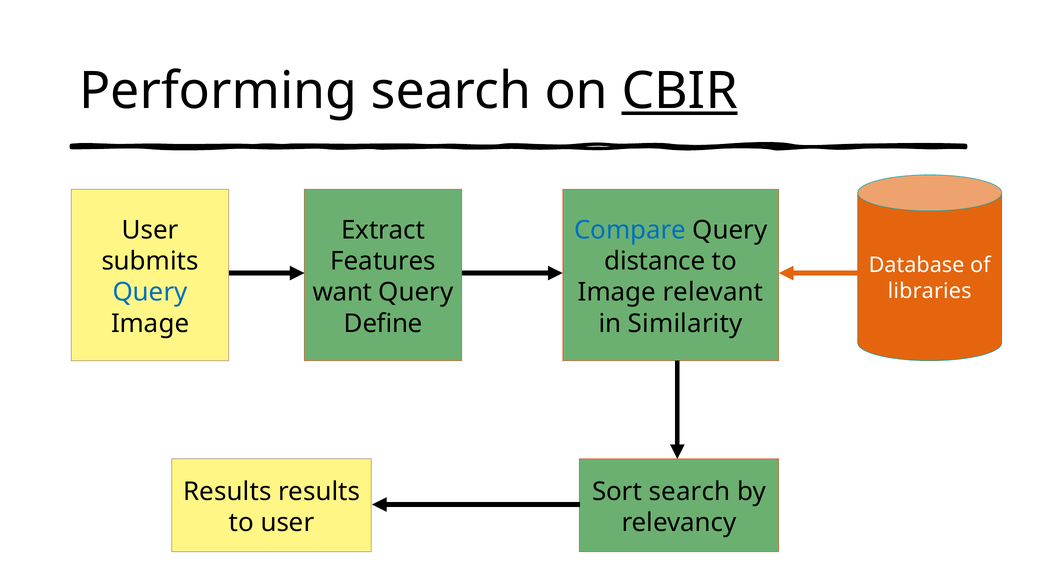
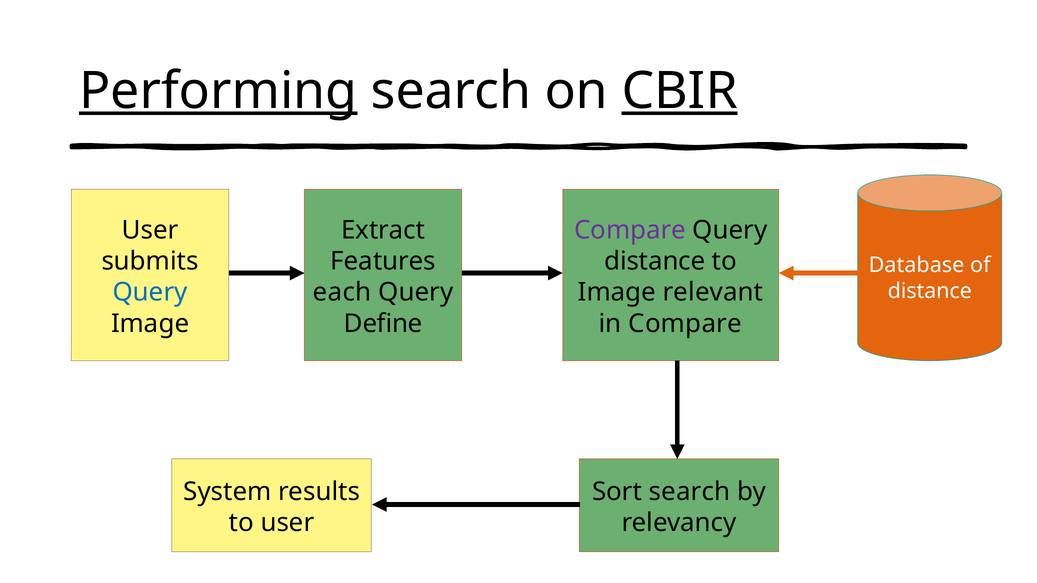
Performing underline: none -> present (218, 91)
Compare colour: blue -> purple (630, 230)
want: want -> each (342, 293)
libraries: libraries -> distance (930, 291)
in Similarity: Similarity -> Compare (685, 324)
Results: Results -> System (227, 492)
